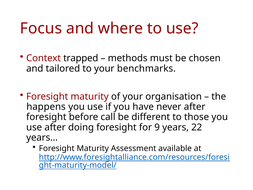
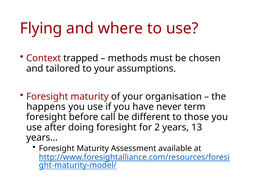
Focus: Focus -> Flying (41, 28)
benchmarks: benchmarks -> assumptions (146, 68)
never after: after -> term (195, 107)
9: 9 -> 2 (157, 127)
22: 22 -> 13 (197, 127)
